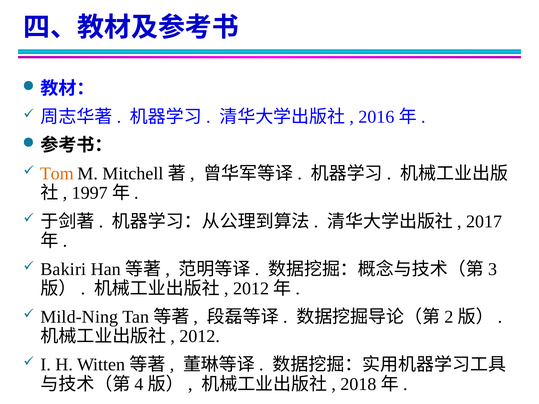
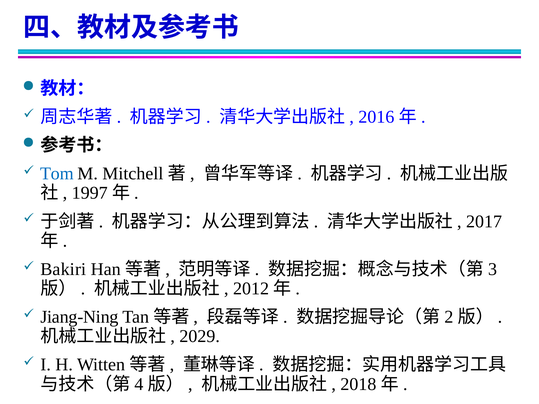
Tom colour: orange -> blue (57, 174)
Mild-Ning: Mild-Ning -> Jiang-Ning (79, 317)
2012: 2012 -> 2029 (200, 337)
